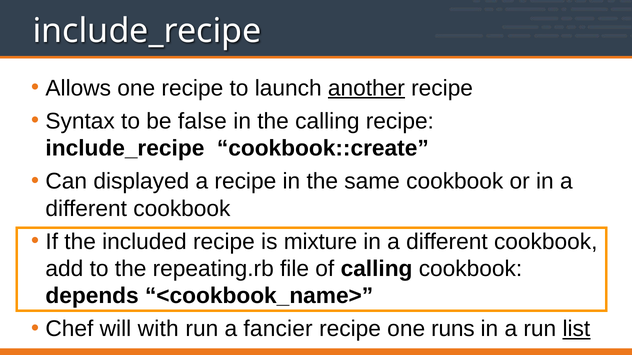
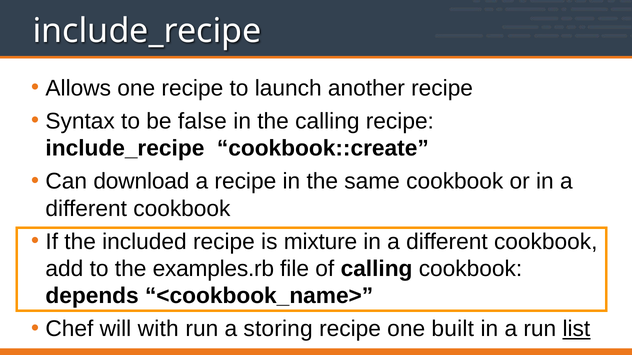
another underline: present -> none (366, 88)
displayed: displayed -> download (141, 182)
repeating.rb: repeating.rb -> examples.rb (213, 269)
fancier: fancier -> storing (278, 329)
runs: runs -> built (453, 329)
